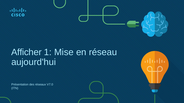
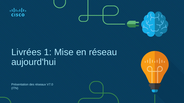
Afficher: Afficher -> Livrées (26, 52)
